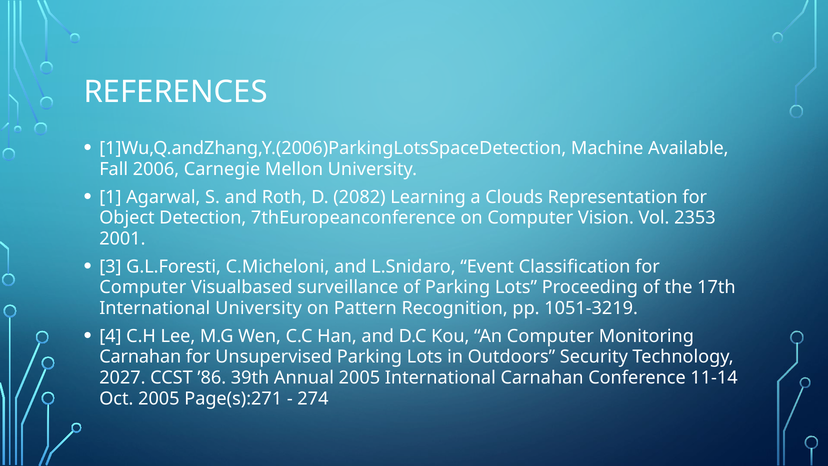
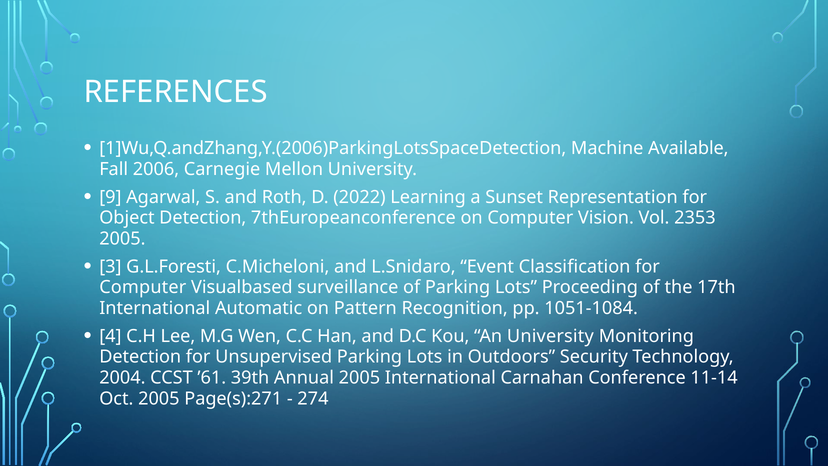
1: 1 -> 9 (110, 197)
2082: 2082 -> 2022 (359, 197)
Clouds: Clouds -> Sunset (514, 197)
2001: 2001 -> 2005 (122, 239)
International University: University -> Automatic (259, 308)
1051-3219: 1051-3219 -> 1051-1084 (591, 308)
An Computer: Computer -> University (550, 336)
Carnahan: Carnahan -> Detection (140, 357)
2027: 2027 -> 2004 (122, 378)
’86: ’86 -> ’61 (212, 378)
